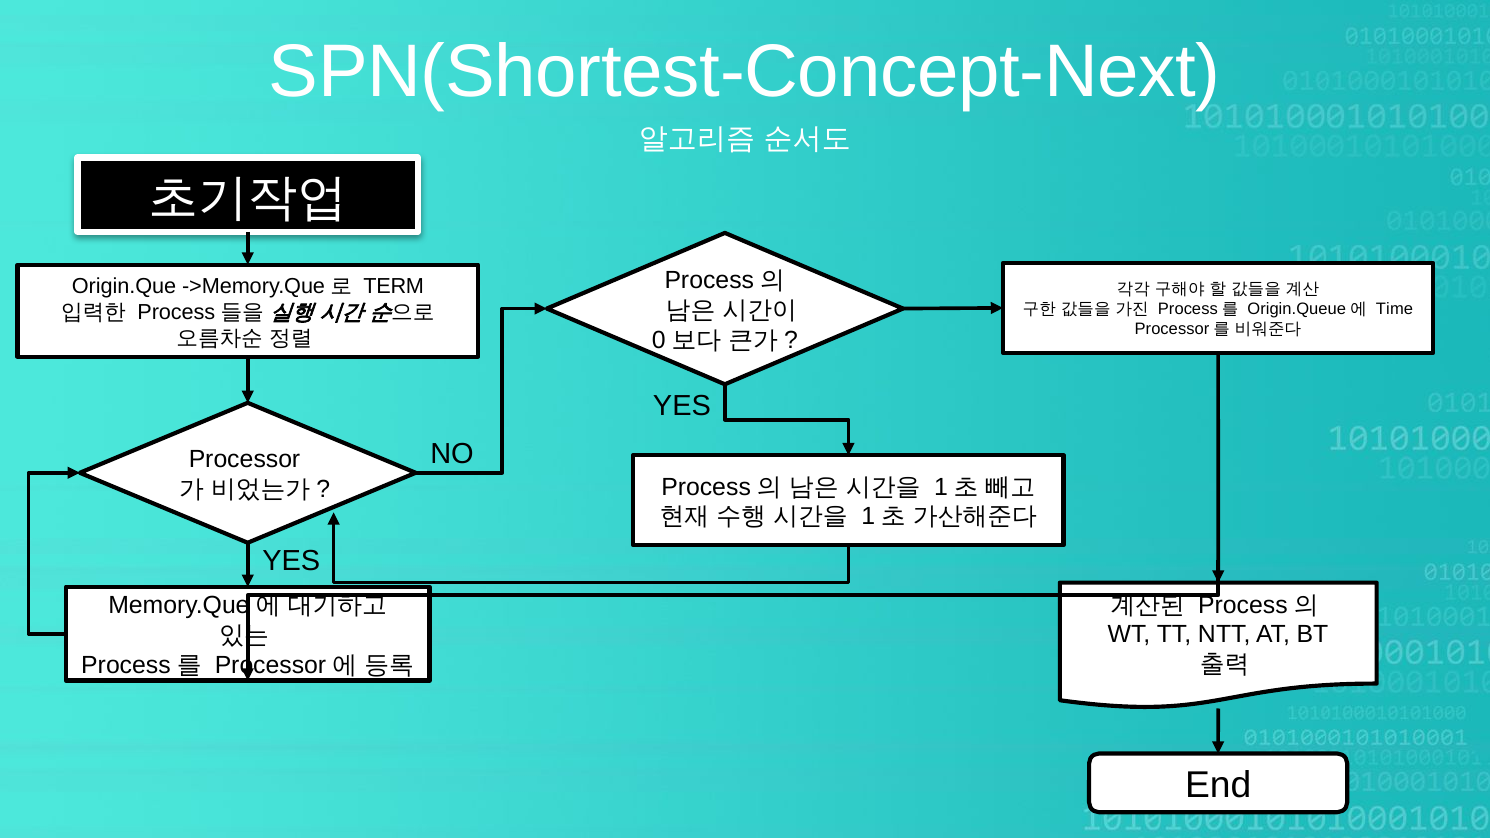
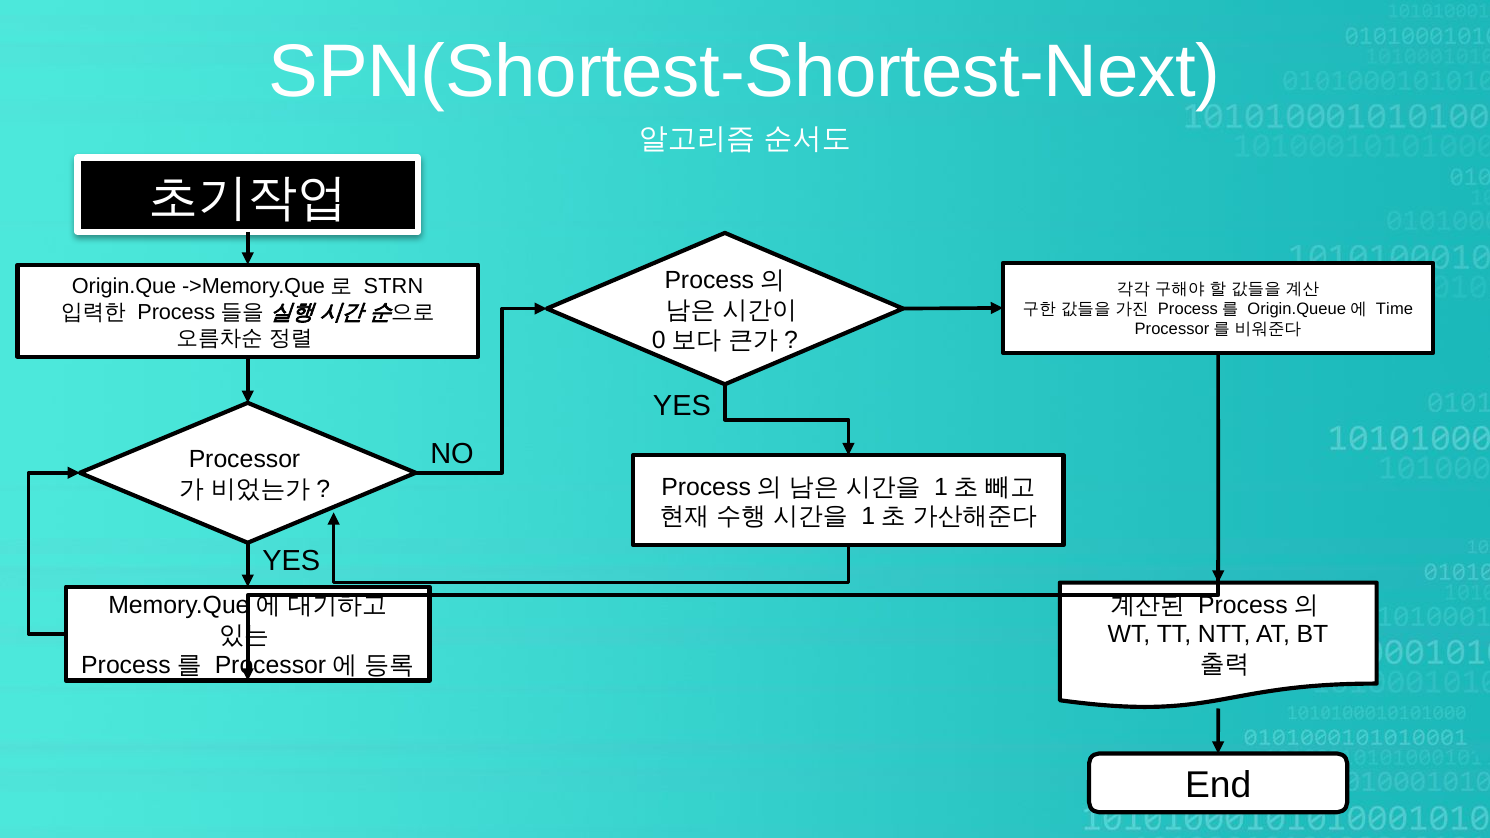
SPN(Shortest-Concept-Next: SPN(Shortest-Concept-Next -> SPN(Shortest-Shortest-Next (745, 72)
TERM: TERM -> STRN (393, 286)
